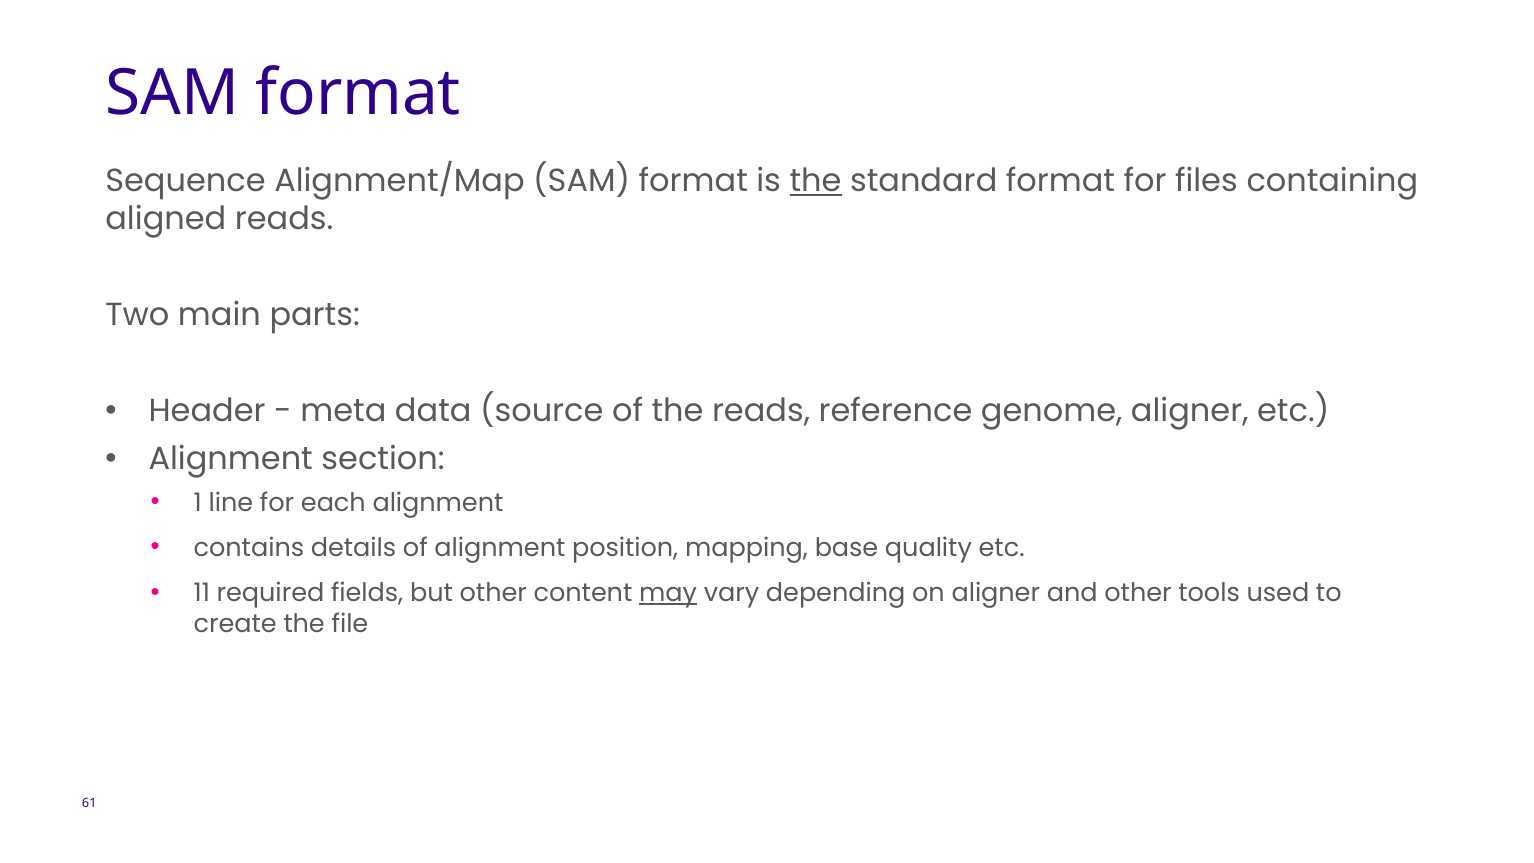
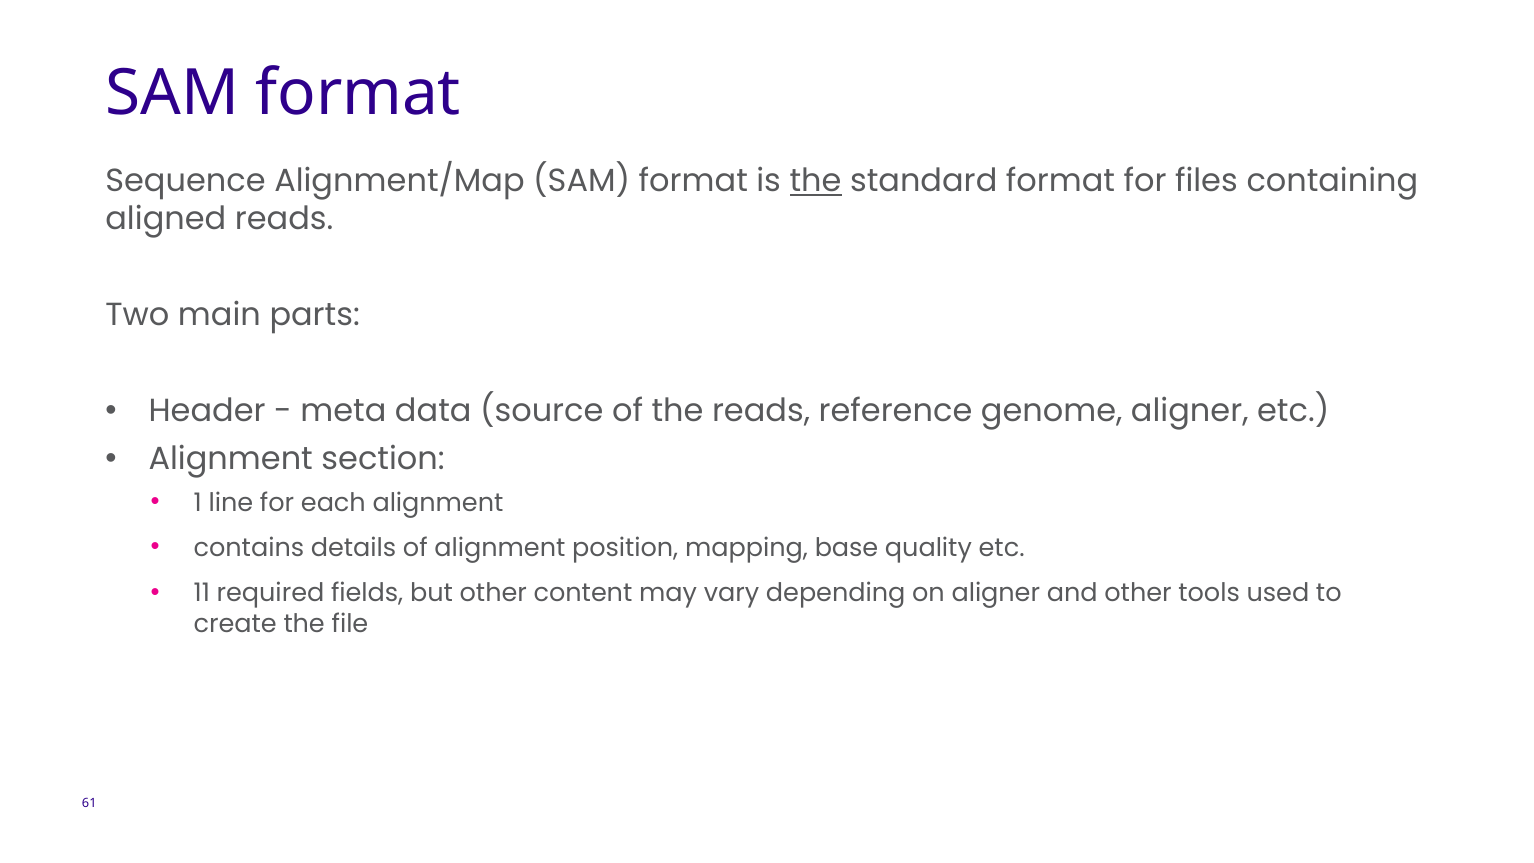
may underline: present -> none (668, 593)
